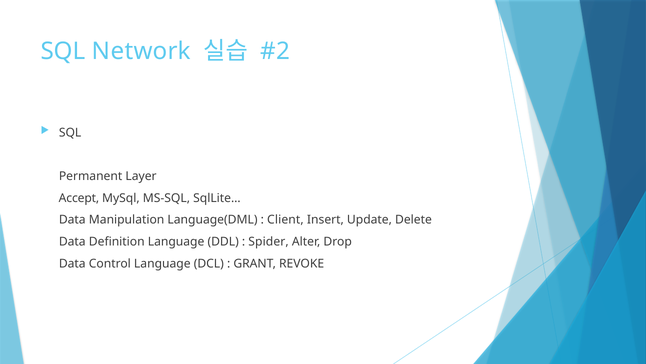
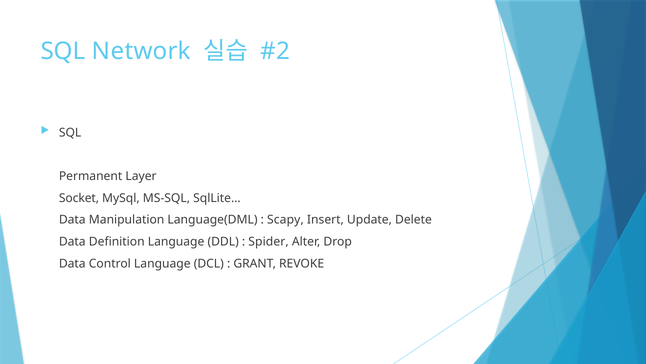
Accept: Accept -> Socket (79, 198)
Client: Client -> Scapy (285, 219)
